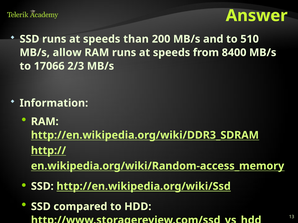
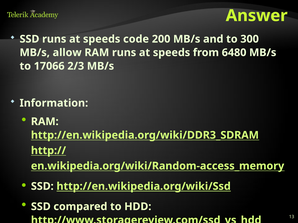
than: than -> code (136, 39)
510: 510 -> 300 (250, 39)
8400: 8400 -> 6480 (234, 53)
